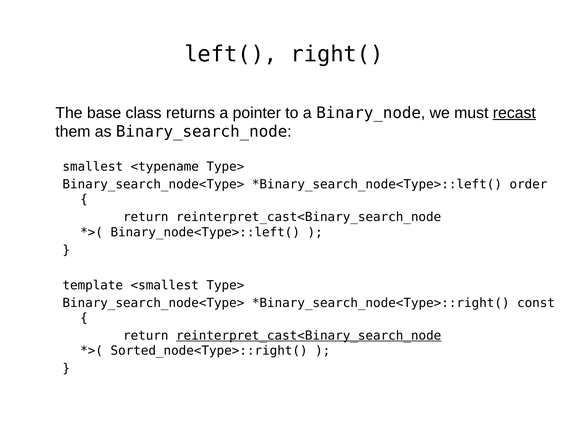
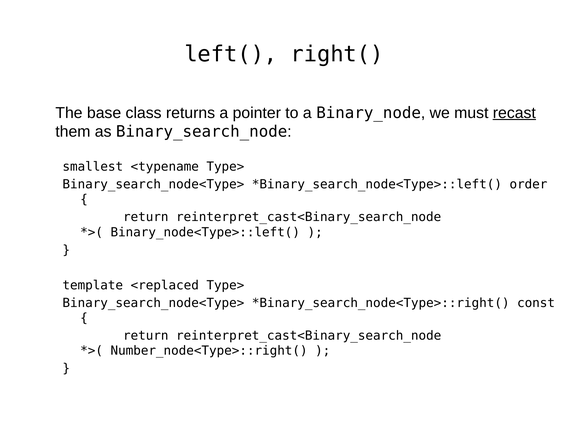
<smallest: <smallest -> <replaced (165, 285)
reinterpret_cast<Binary_search_node underline: present -> none (309, 336)
Sorted_node<Type>::right(: Sorted_node<Type>::right( -> Number_node<Type>::right( (209, 351)
